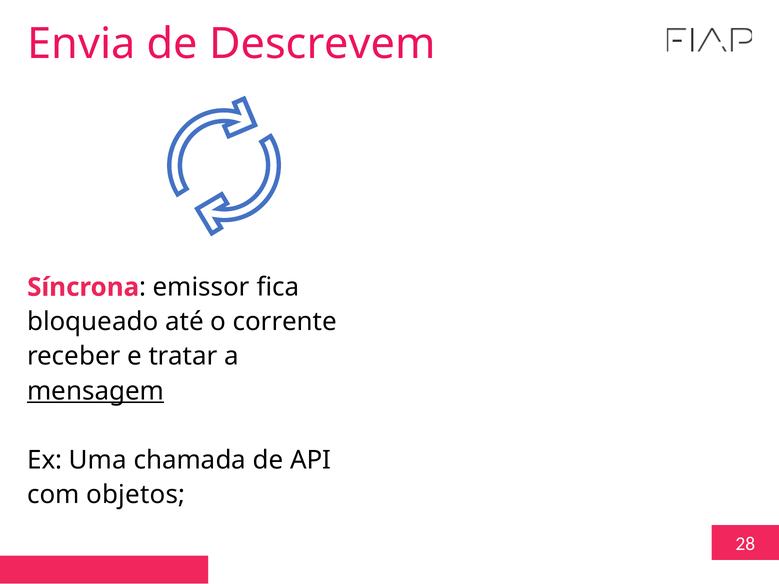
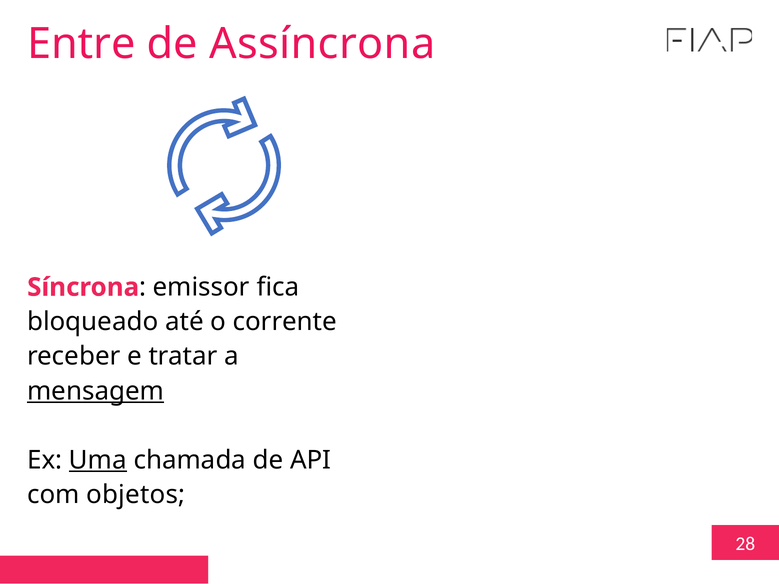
Envia: Envia -> Entre (81, 44)
Descrevem: Descrevem -> Assíncrona (322, 44)
Uma underline: none -> present (98, 460)
